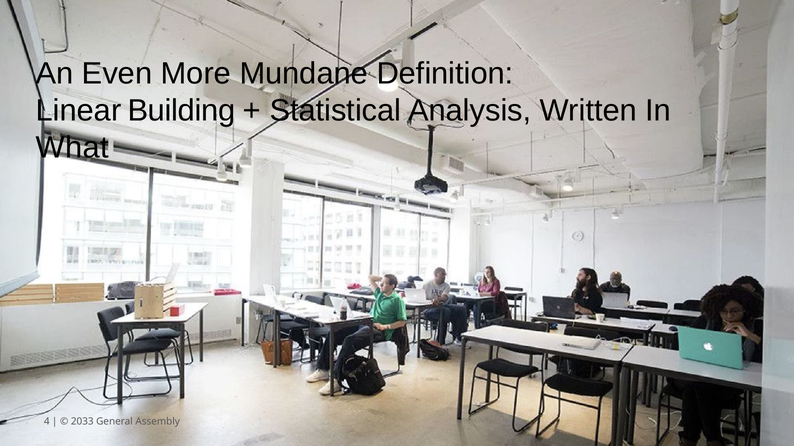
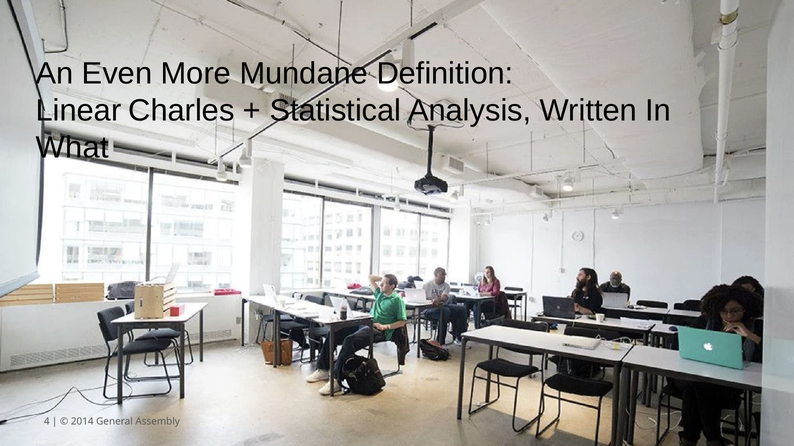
Building: Building -> Charles (181, 111)
2033: 2033 -> 2014 (82, 422)
